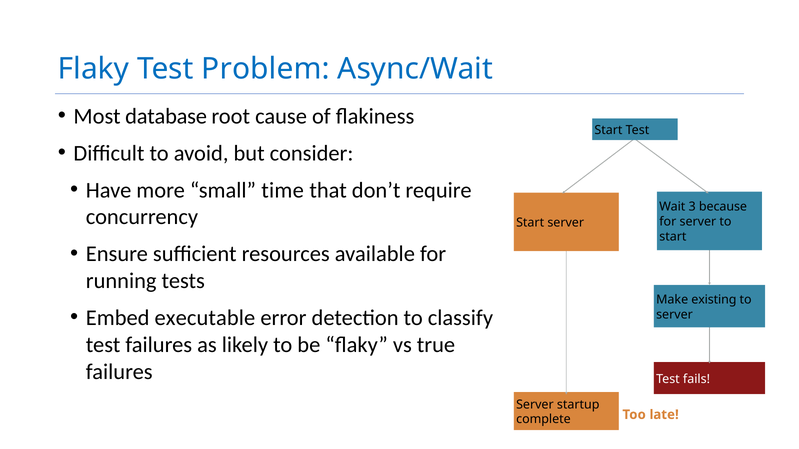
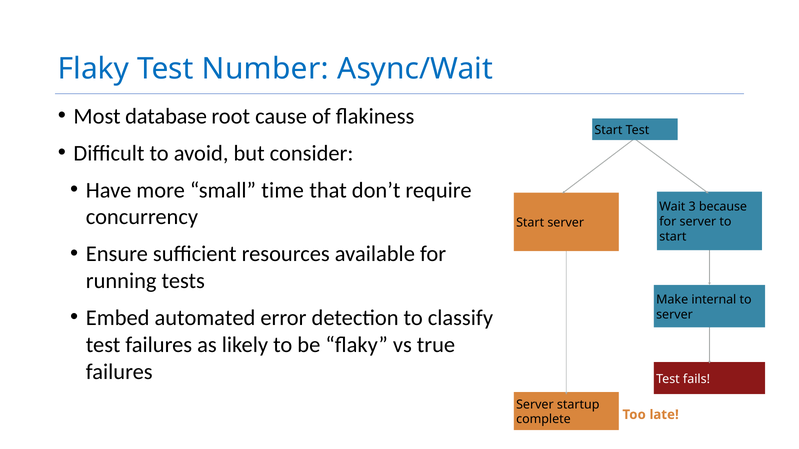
Problem: Problem -> Number (265, 69)
existing: existing -> internal (714, 300)
executable: executable -> automated (205, 318)
